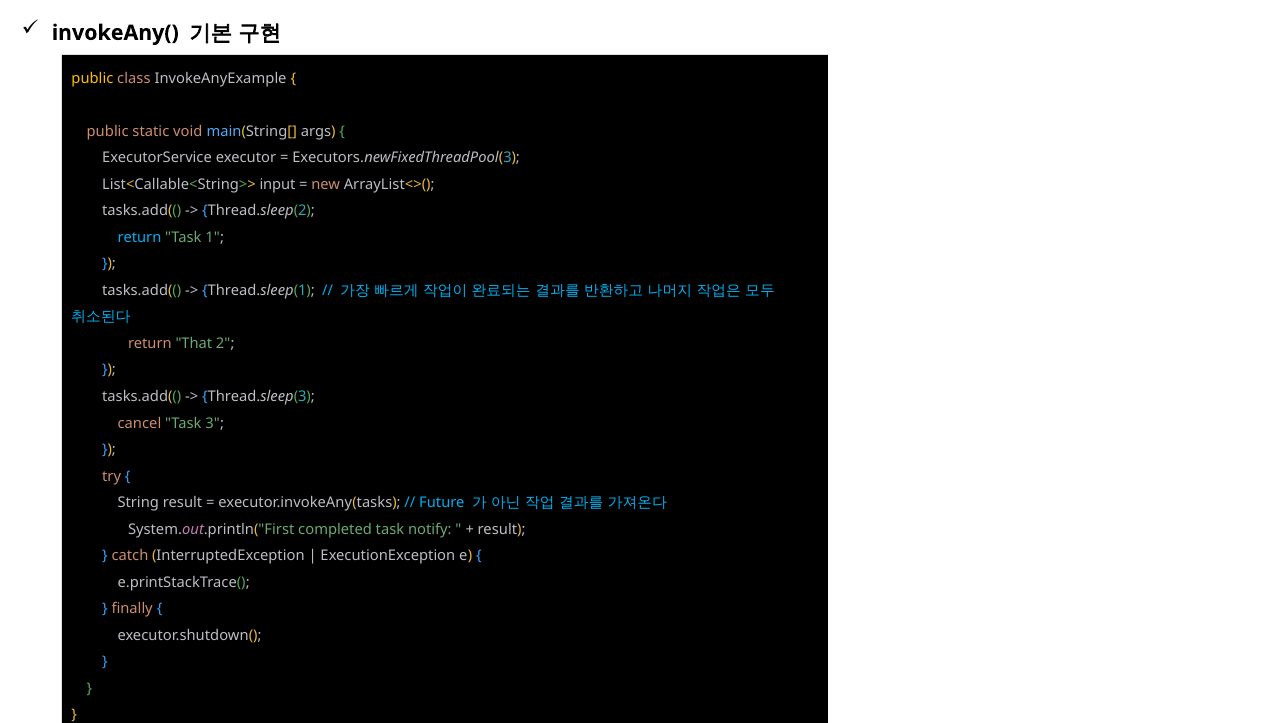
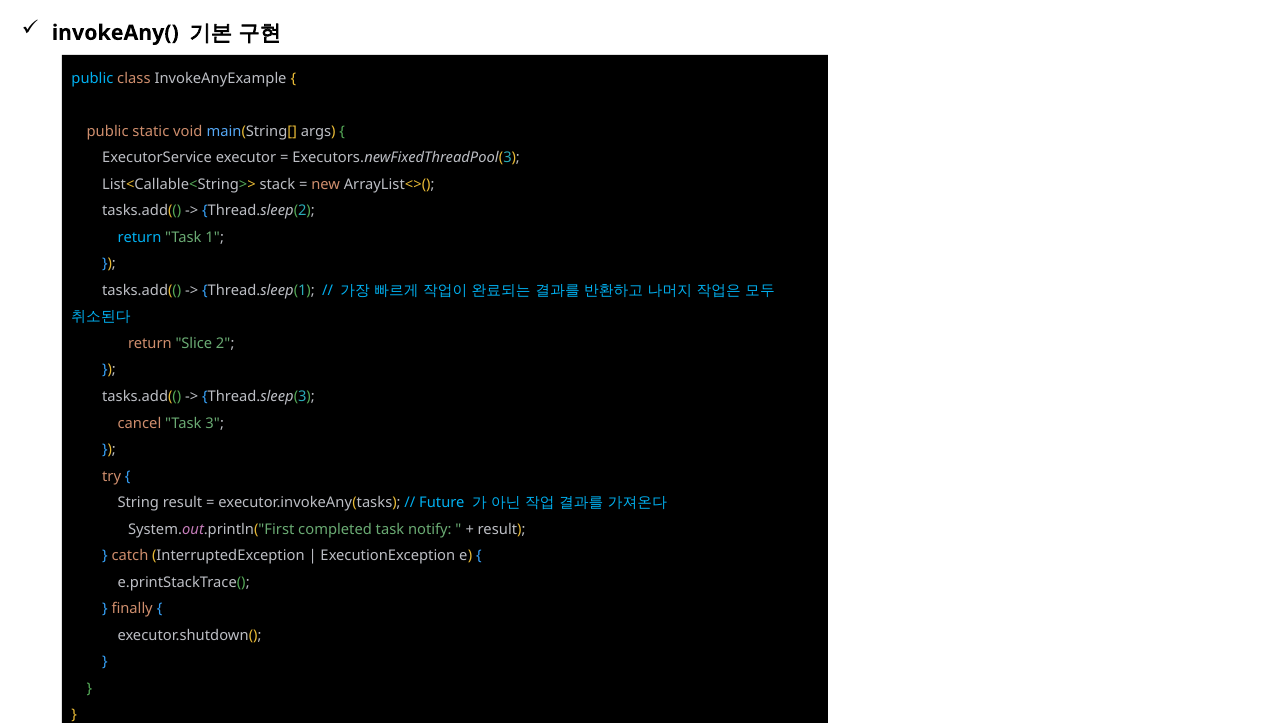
public colour: yellow -> light blue (92, 78)
input: input -> stack (277, 184)
That: That -> Slice (194, 343)
